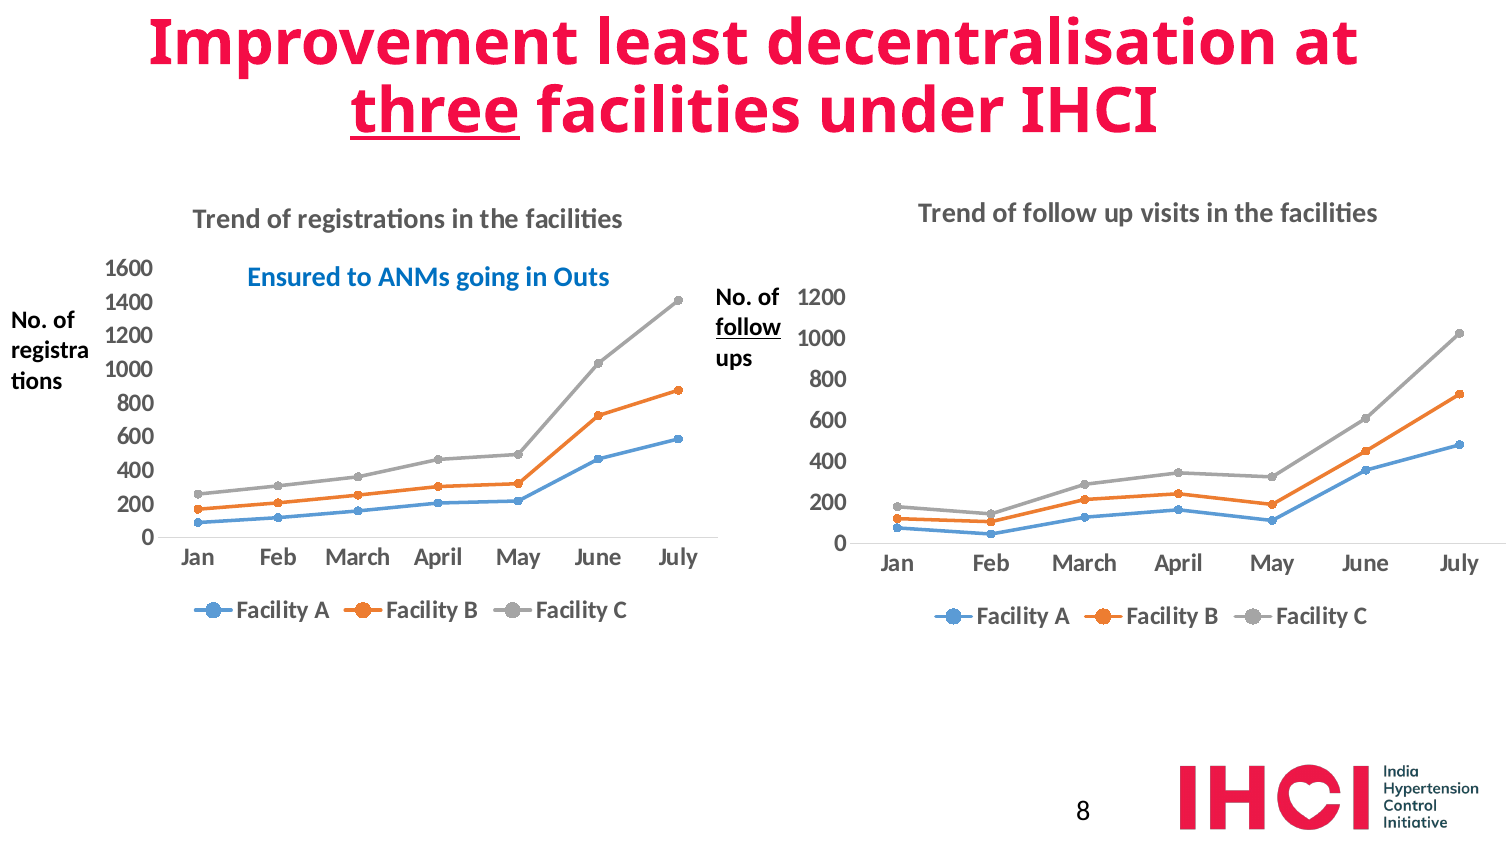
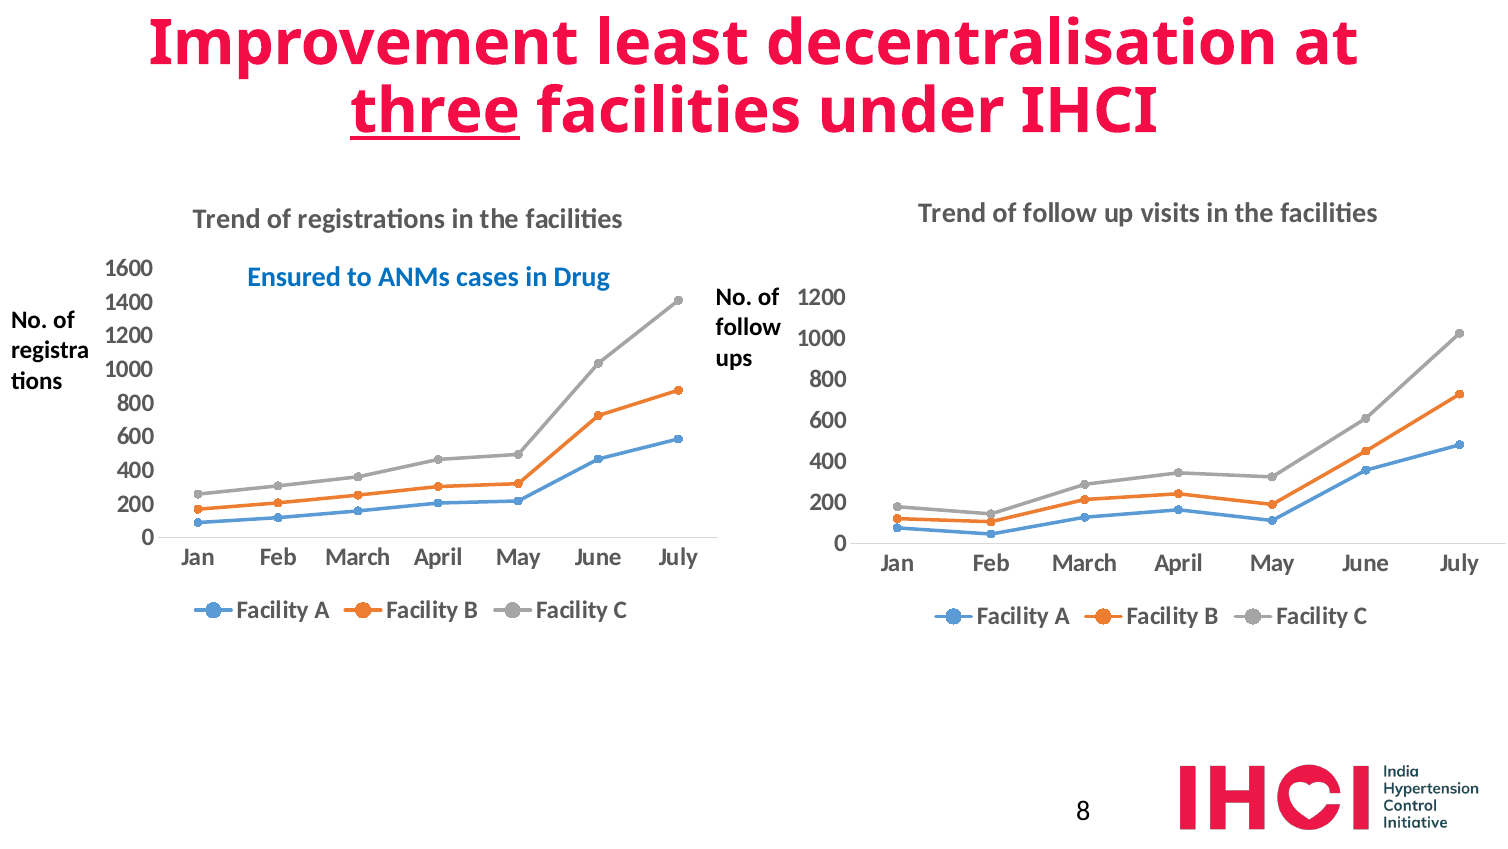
going: going -> cases (487, 276)
Outs: Outs -> Drug (582, 276)
follow underline: present -> none (748, 327)
